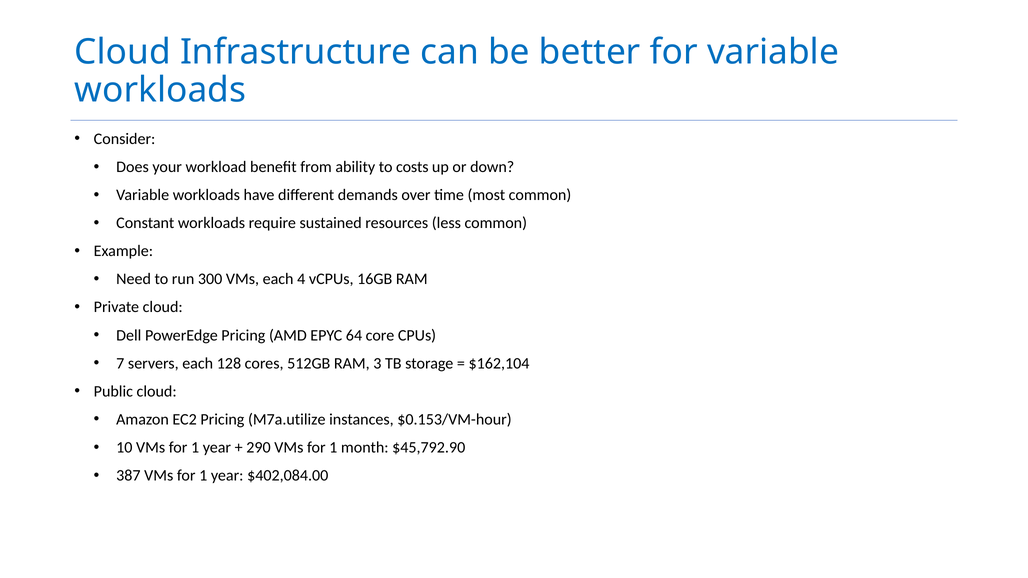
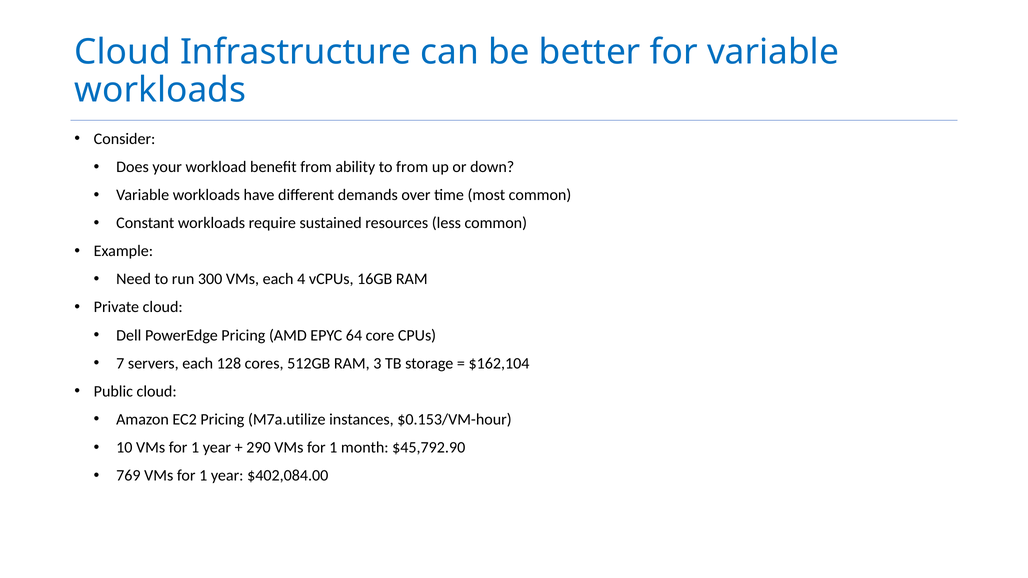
to costs: costs -> from (412, 167)
387: 387 -> 769 (128, 476)
